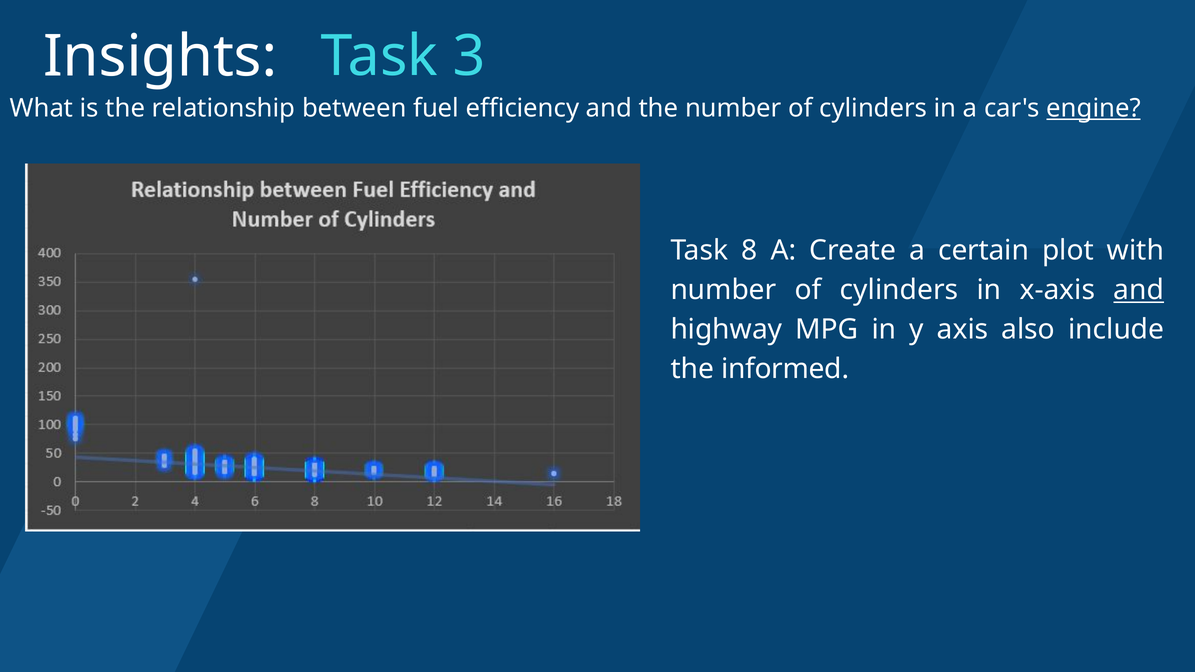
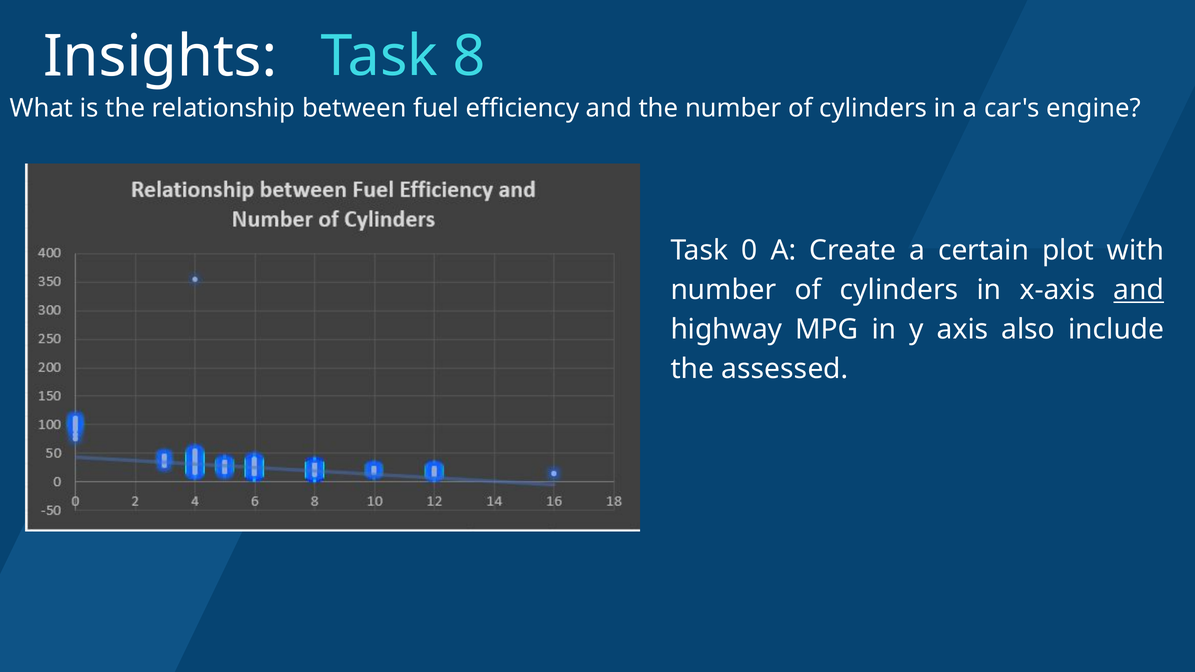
3: 3 -> 8 (469, 56)
engine underline: present -> none (1094, 108)
8: 8 -> 0 (749, 251)
informed: informed -> assessed (785, 369)
